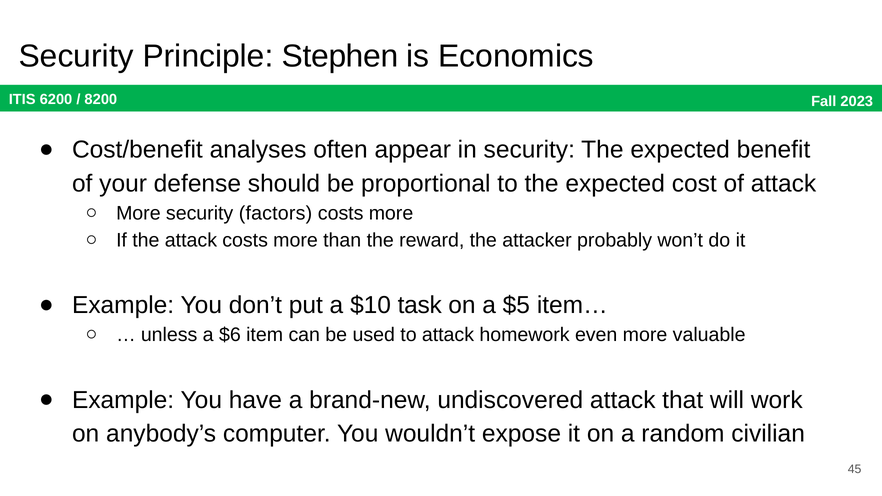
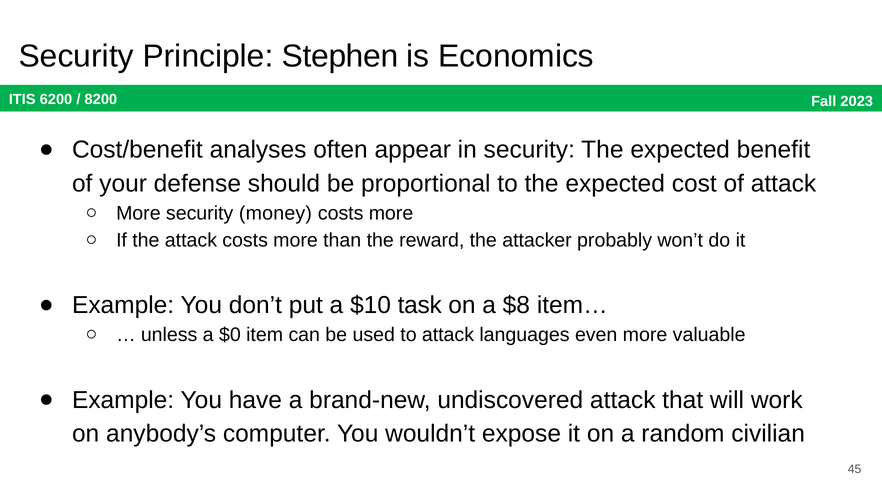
factors: factors -> money (275, 213)
$5: $5 -> $8 (516, 305)
$6: $6 -> $0 (230, 335)
homework: homework -> languages (525, 335)
